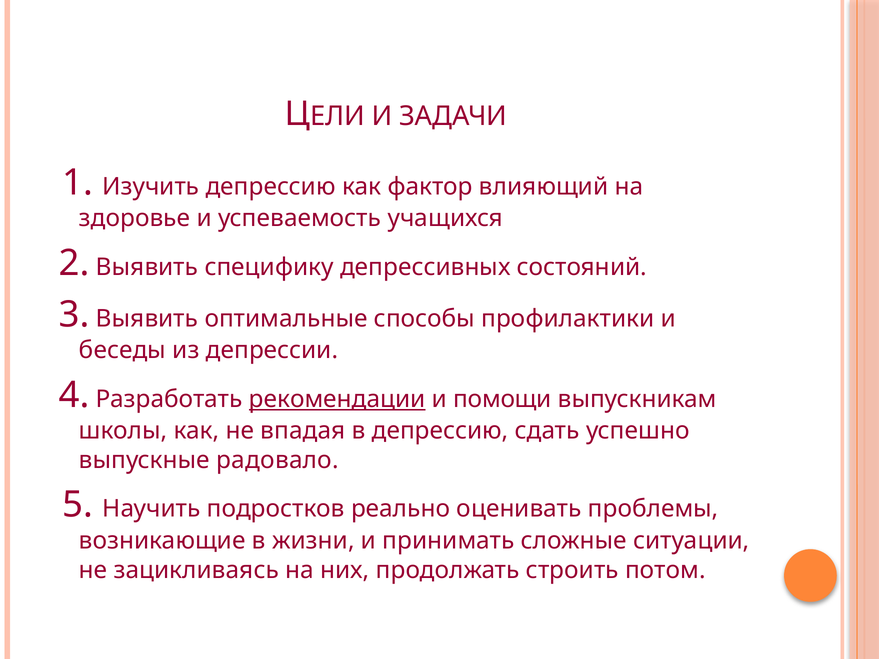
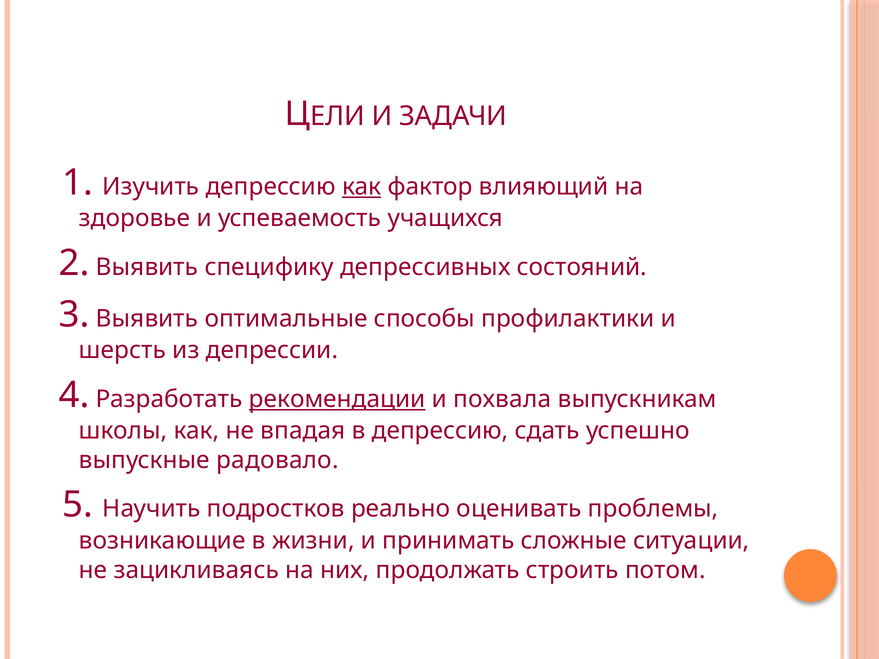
как underline: none -> present (362, 187)
беседы: беседы -> шерсть (122, 350)
помощи: помощи -> похвала (502, 399)
